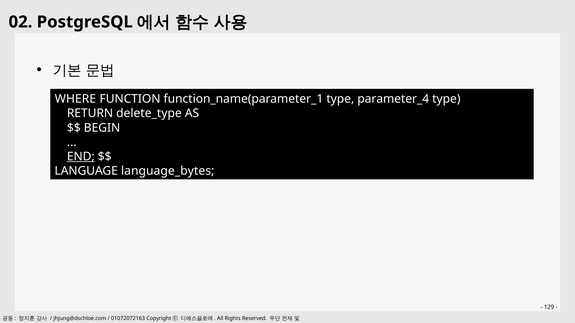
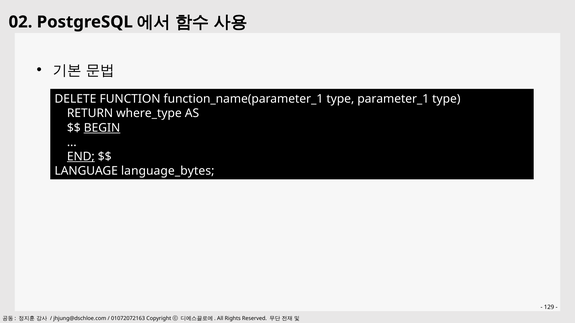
WHERE: WHERE -> DELETE (75, 99)
parameter_4: parameter_4 -> parameter_1 (393, 99)
delete_type: delete_type -> where_type (149, 114)
BEGIN underline: none -> present (102, 128)
